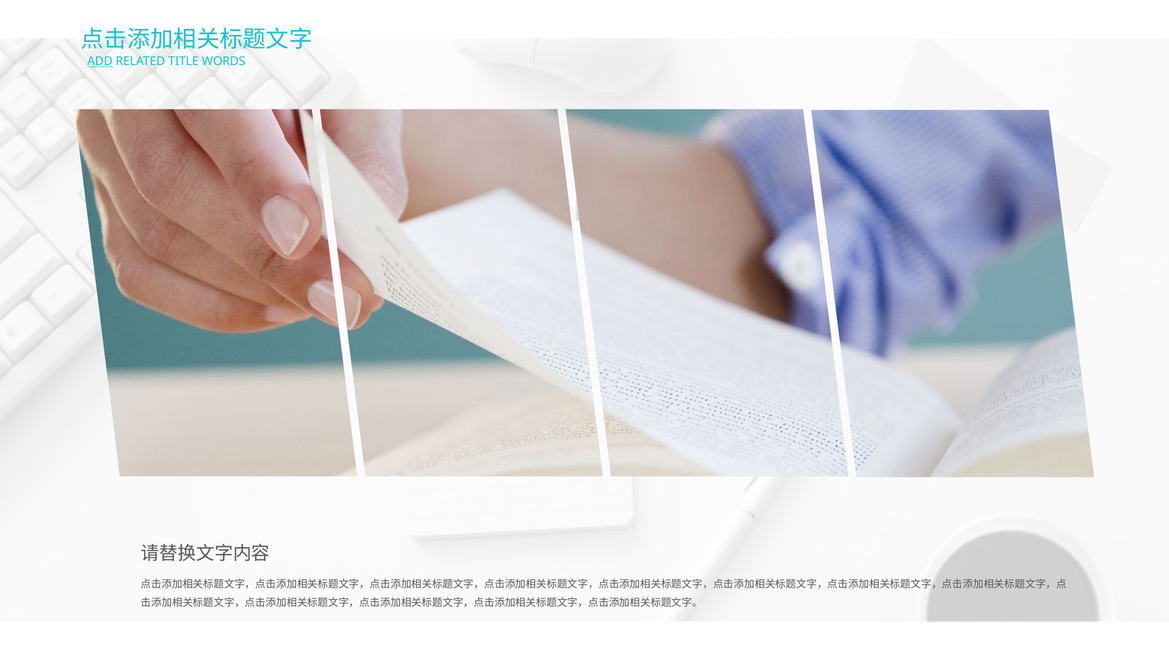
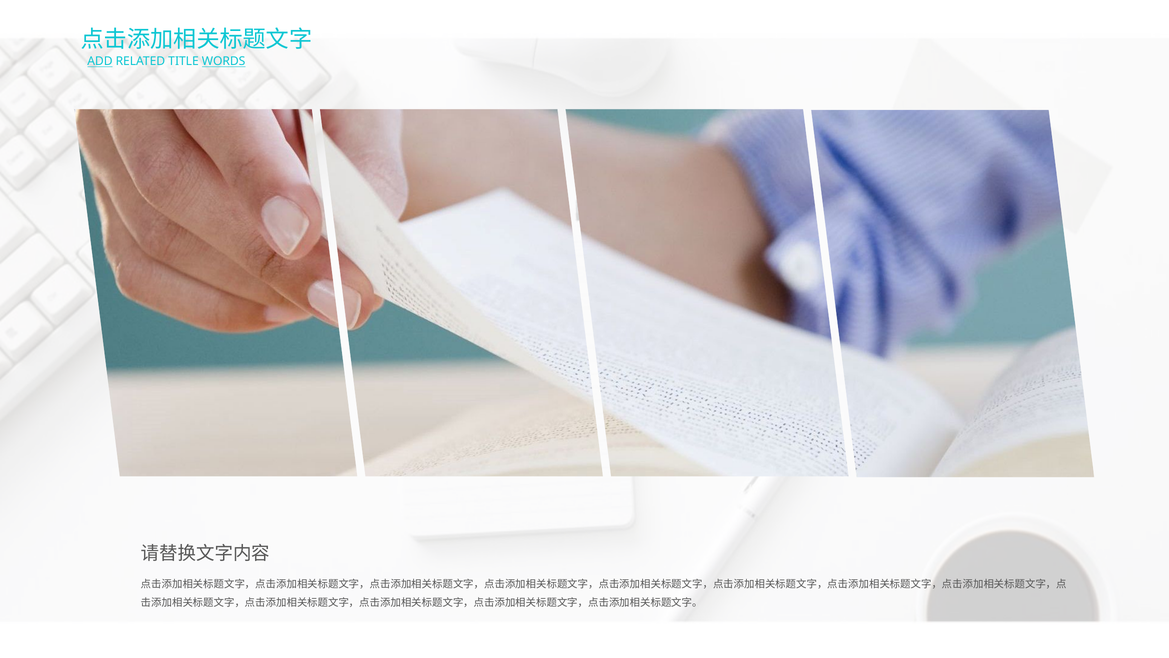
WORDS underline: none -> present (224, 61)
